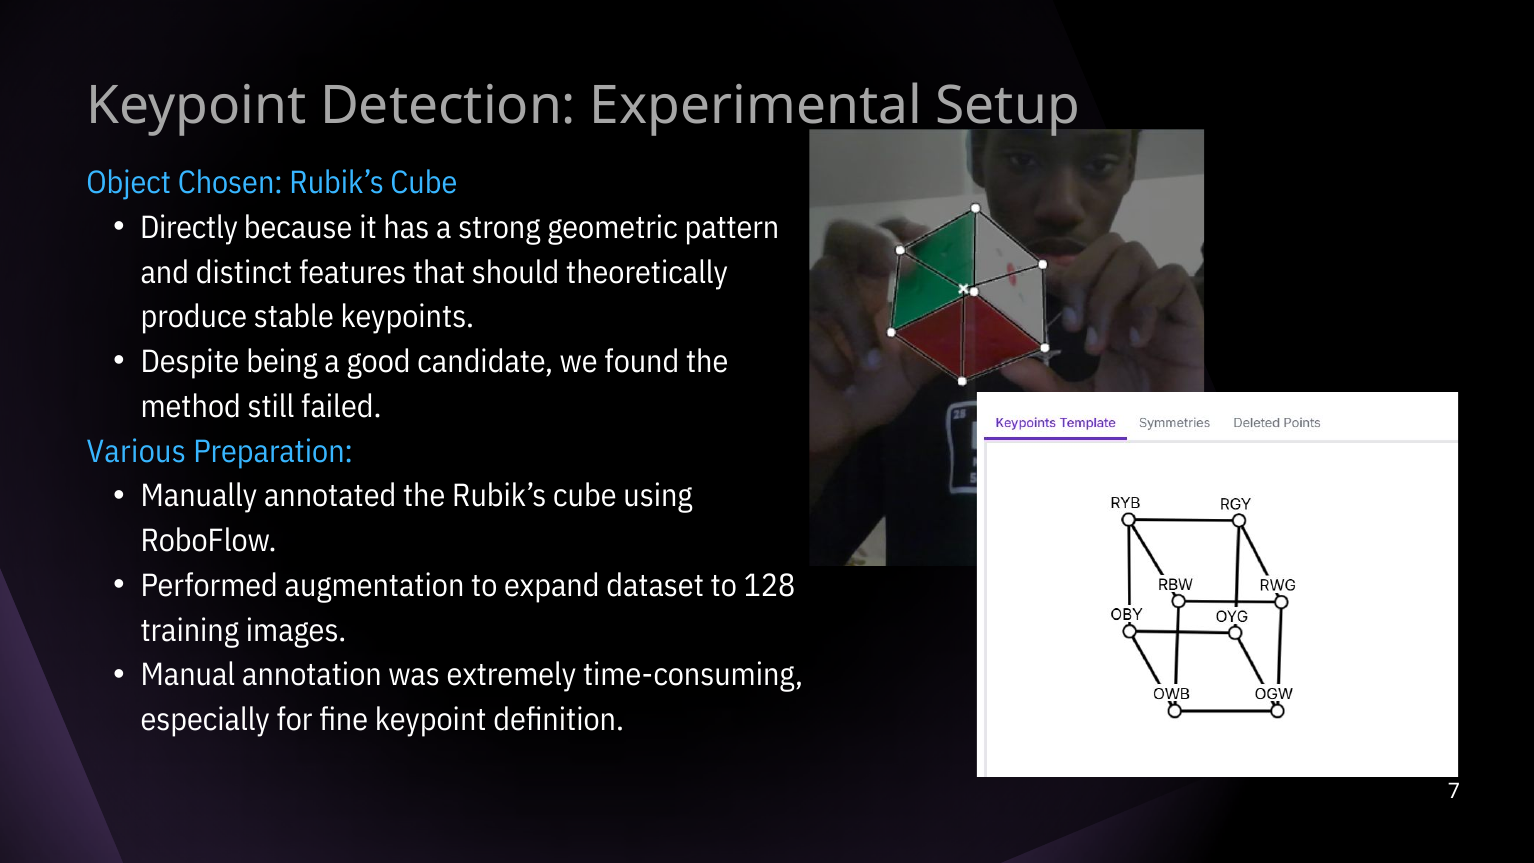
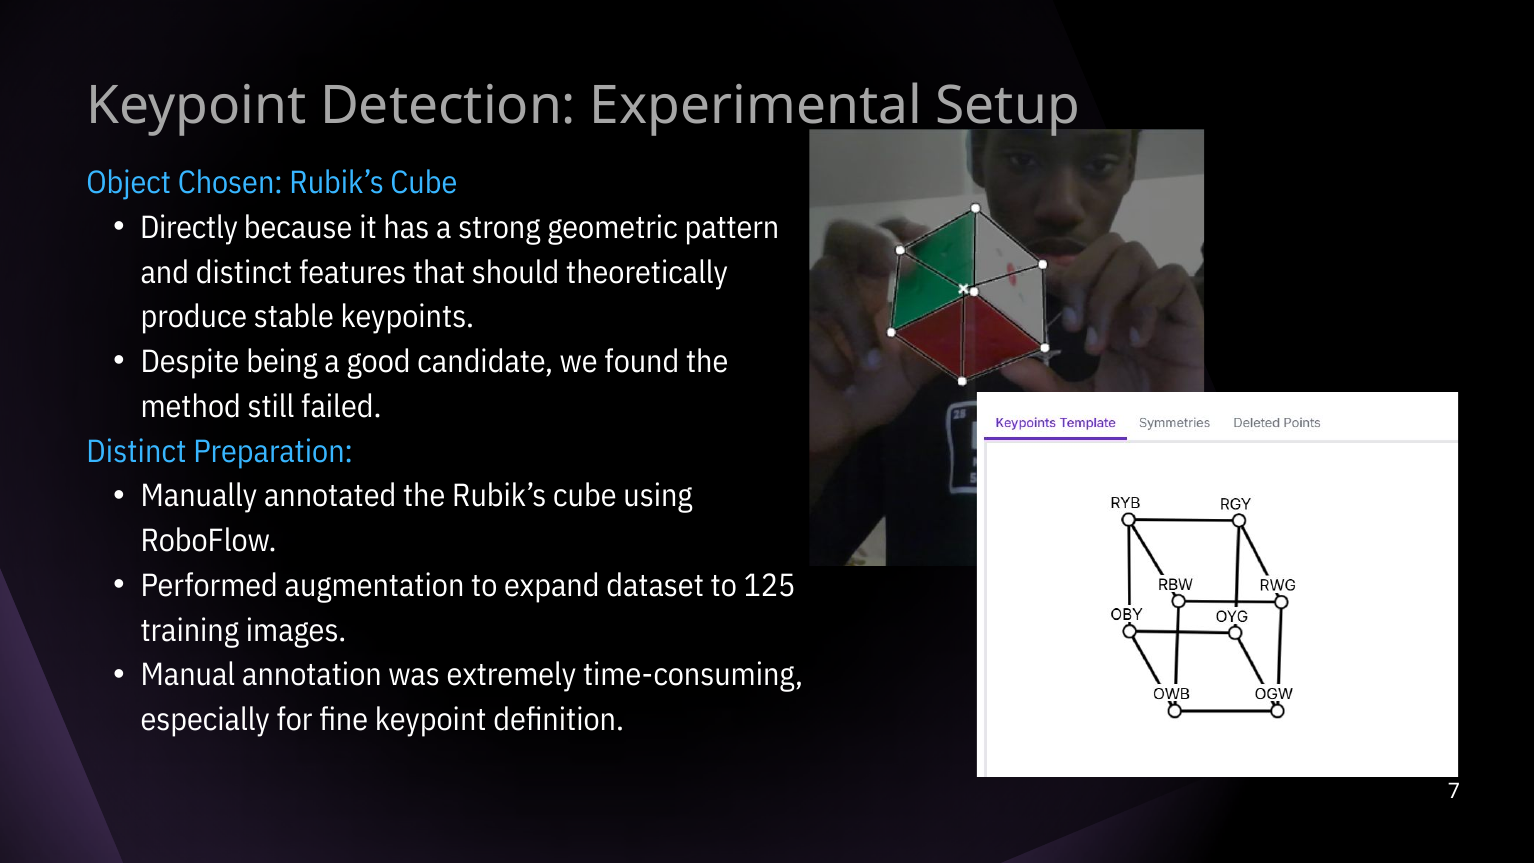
Various: Various -> Distinct (136, 451)
128: 128 -> 125 (770, 586)
